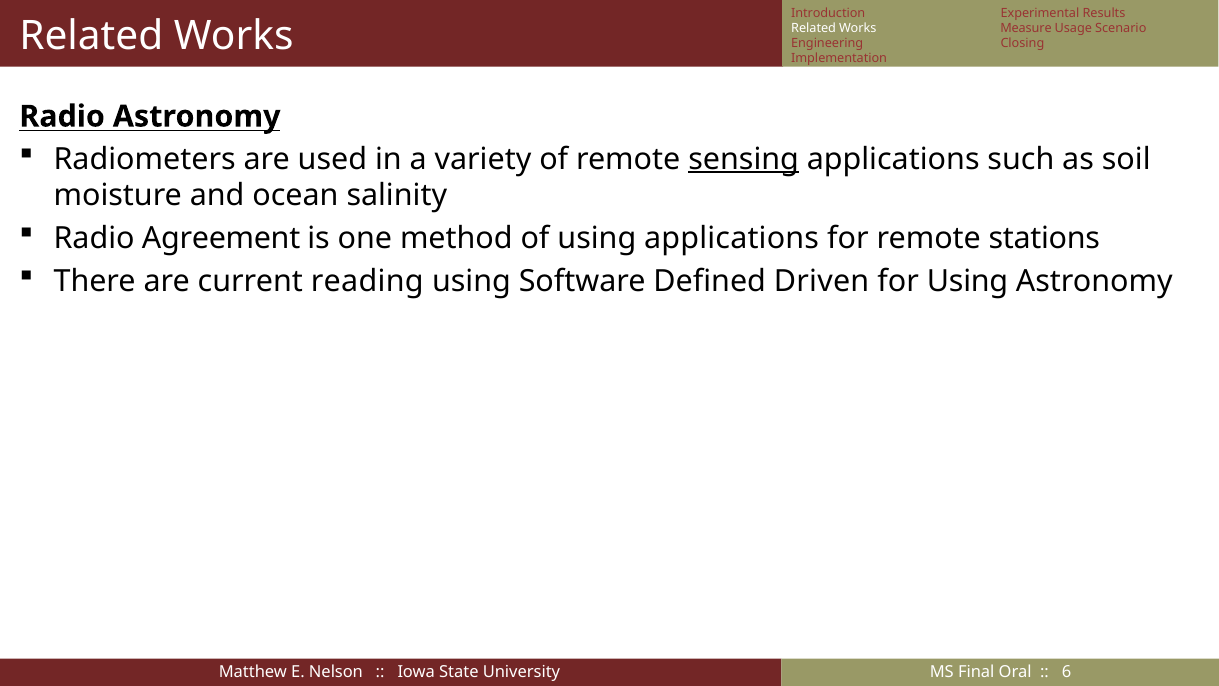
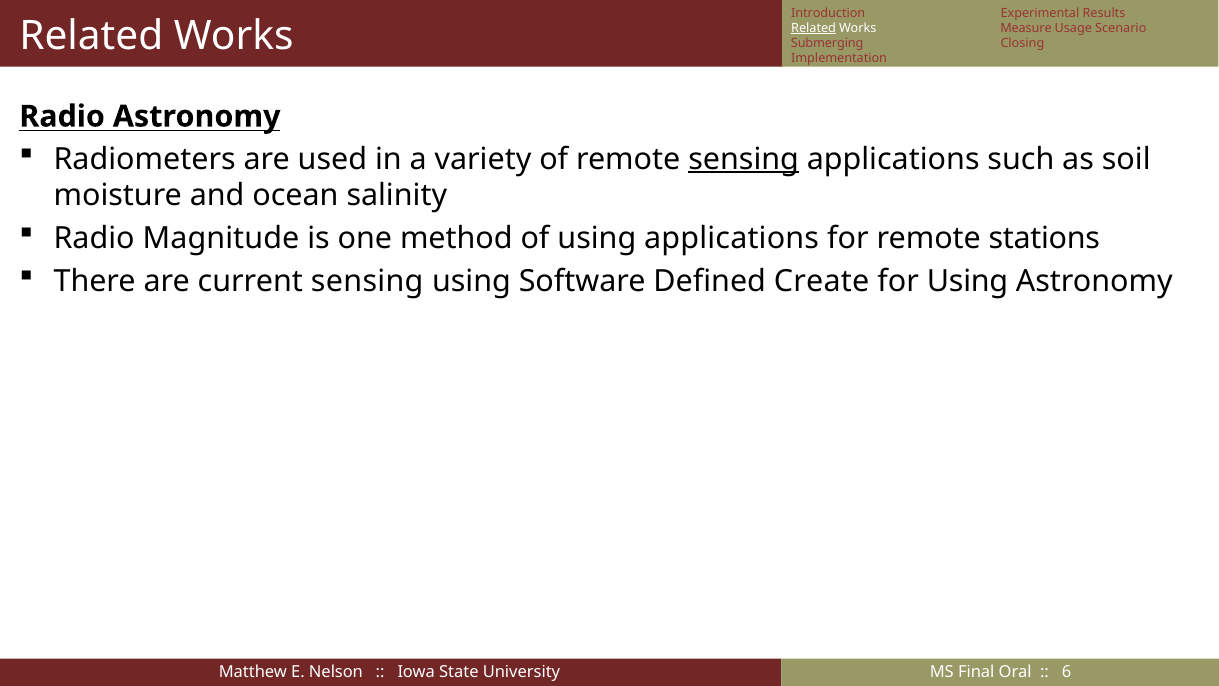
Related underline: none -> present (814, 28)
Engineering: Engineering -> Submerging (827, 43)
Agreement: Agreement -> Magnitude (221, 238)
current reading: reading -> sensing (367, 281)
Driven: Driven -> Create (822, 281)
